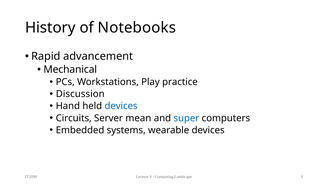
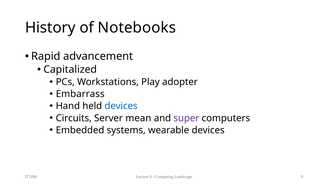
Mechanical: Mechanical -> Capitalized (70, 69)
practice: practice -> adopter (180, 82)
Discussion: Discussion -> Embarrass (80, 94)
super colour: blue -> purple (186, 118)
